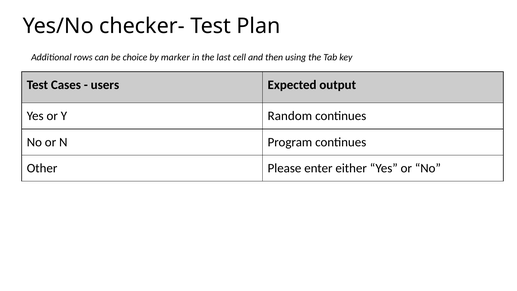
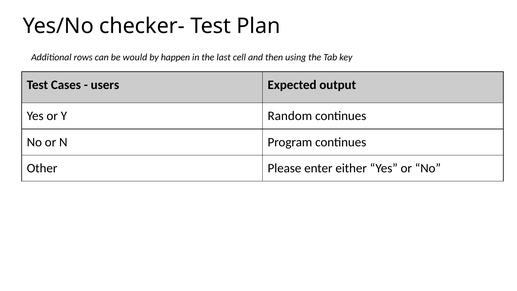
choice: choice -> would (135, 57)
marker: marker -> happen (175, 57)
